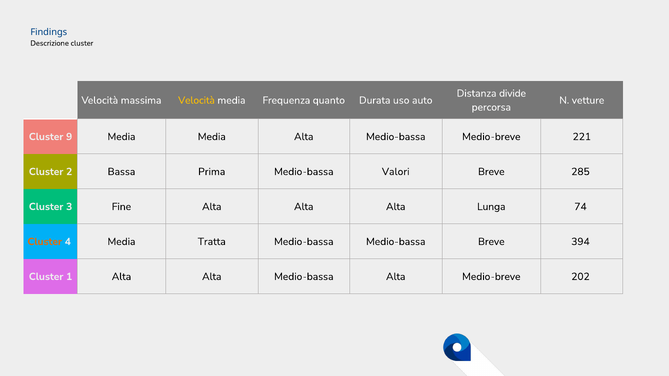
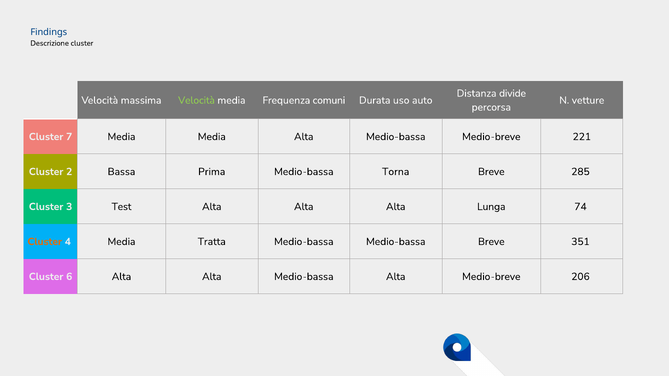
Velocità colour: yellow -> light green (196, 100)
quanto: quanto -> comuni (329, 100)
9: 9 -> 7 (69, 137)
Valori: Valori -> Torna (396, 172)
Fine: Fine -> Test (122, 207)
394: 394 -> 351 (580, 242)
1: 1 -> 6 (69, 277)
202: 202 -> 206 (580, 277)
